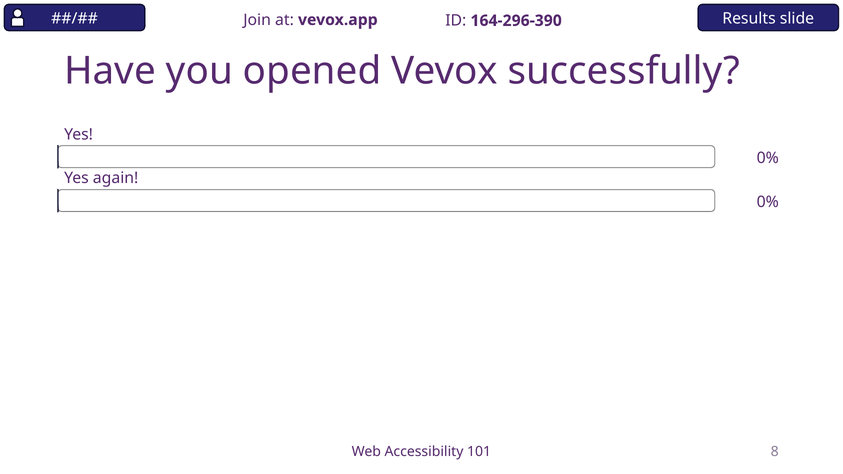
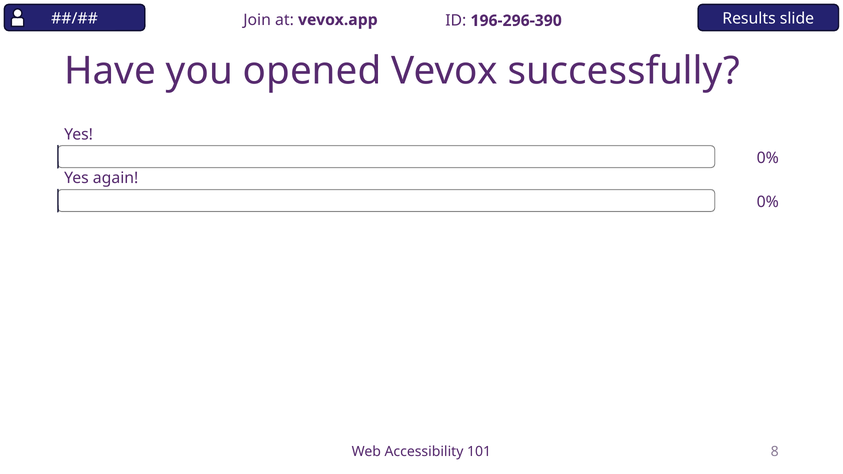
164-296-390: 164-296-390 -> 196-296-390 (516, 21)
